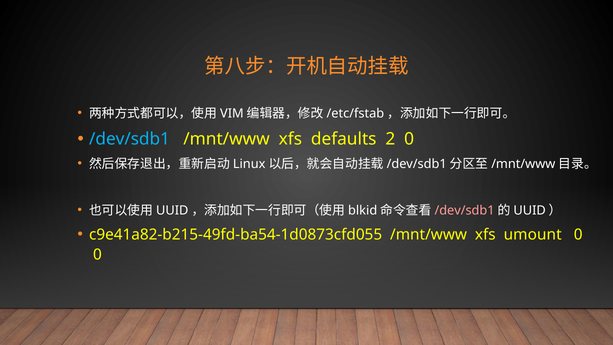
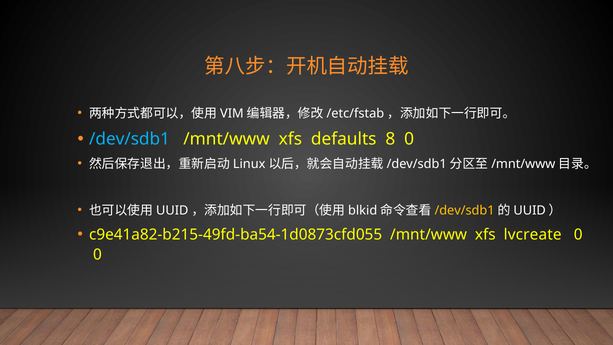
2: 2 -> 8 (390, 139)
/dev/sdb1 colour: pink -> yellow (465, 210)
umount: umount -> lvcreate (533, 234)
